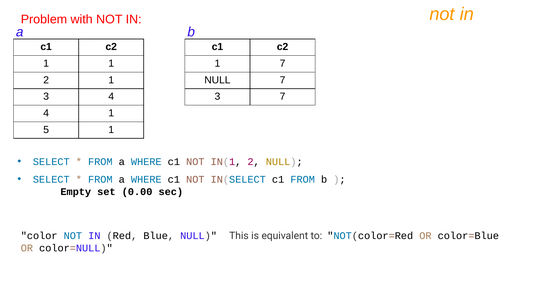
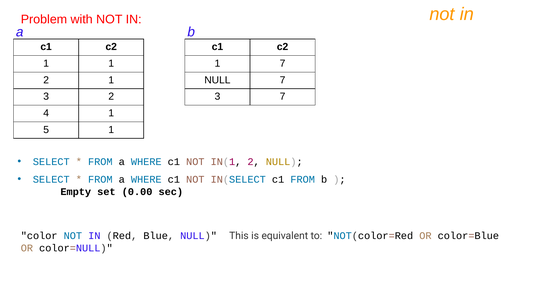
3 4: 4 -> 2 (111, 97)
